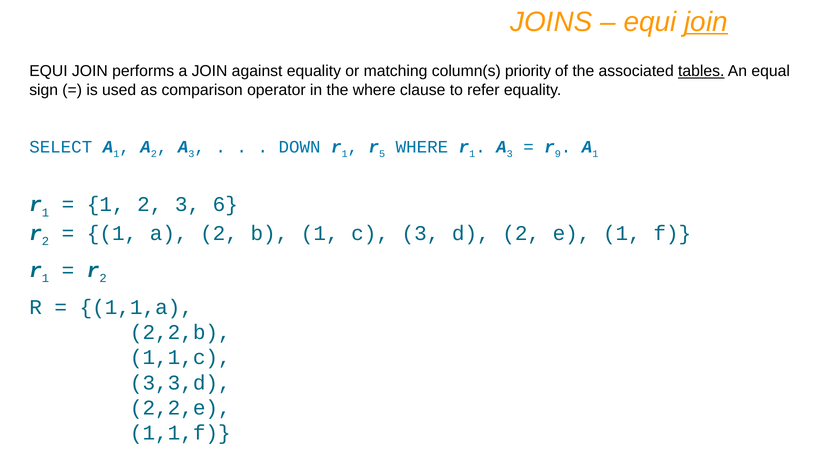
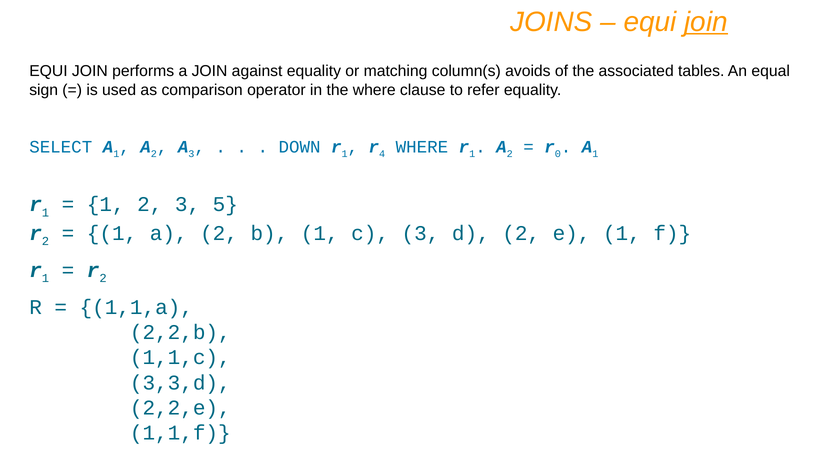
priority: priority -> avoids (528, 71)
tables underline: present -> none (701, 71)
5: 5 -> 4 (382, 154)
3: 3 -> 2 (510, 154)
9: 9 -> 0 (558, 154)
6: 6 -> 5 (225, 204)
